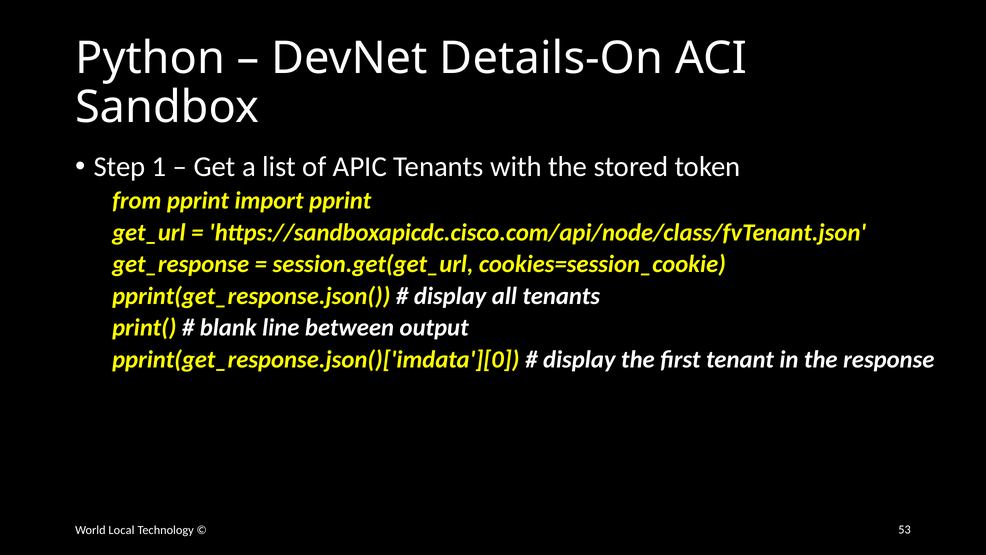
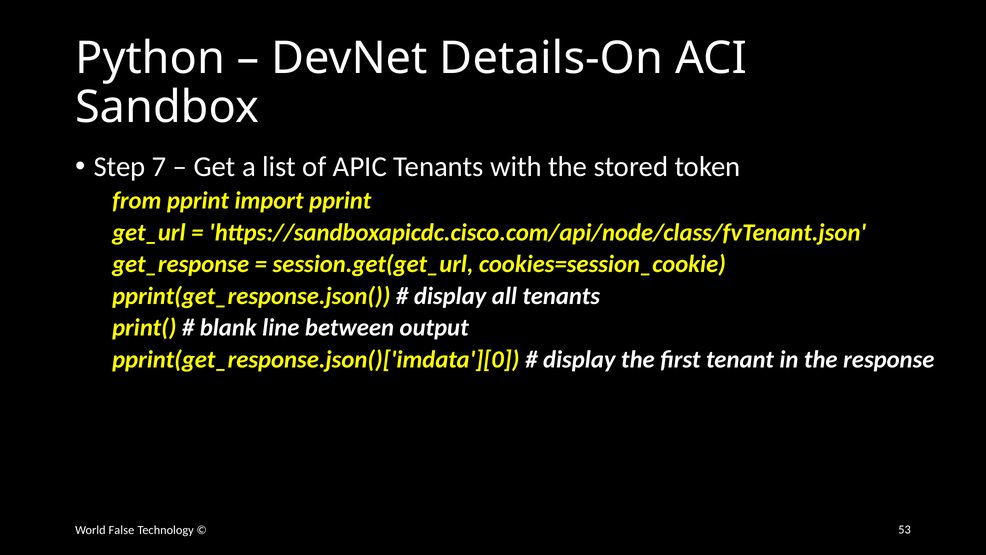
1: 1 -> 7 (159, 167)
Local: Local -> False (121, 530)
